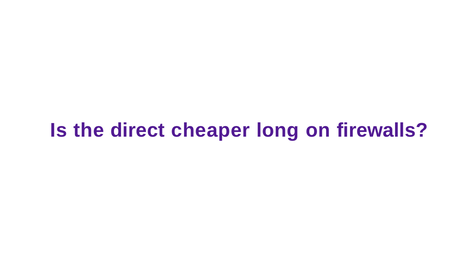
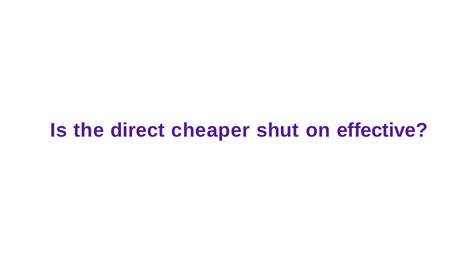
long: long -> shut (278, 130)
firewalls: firewalls -> effective (382, 130)
